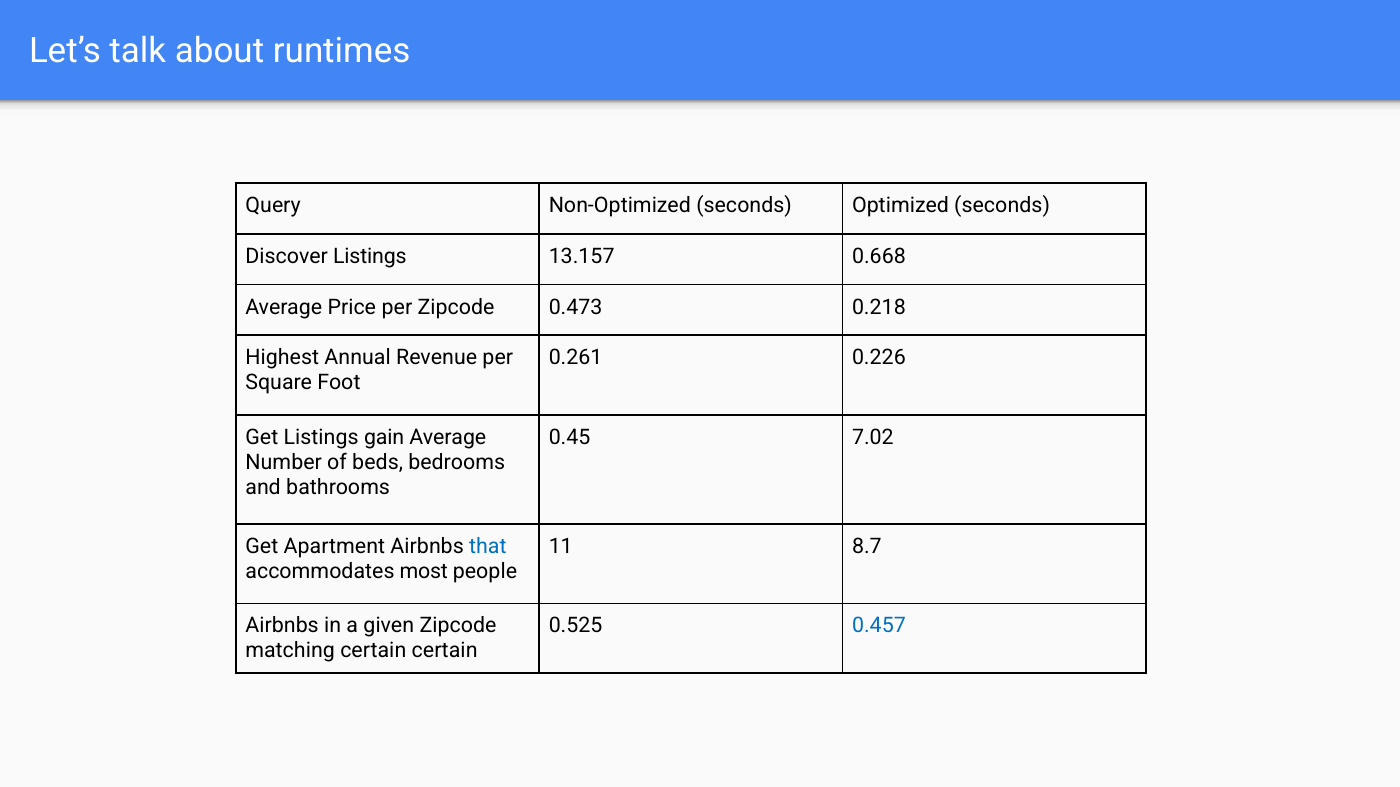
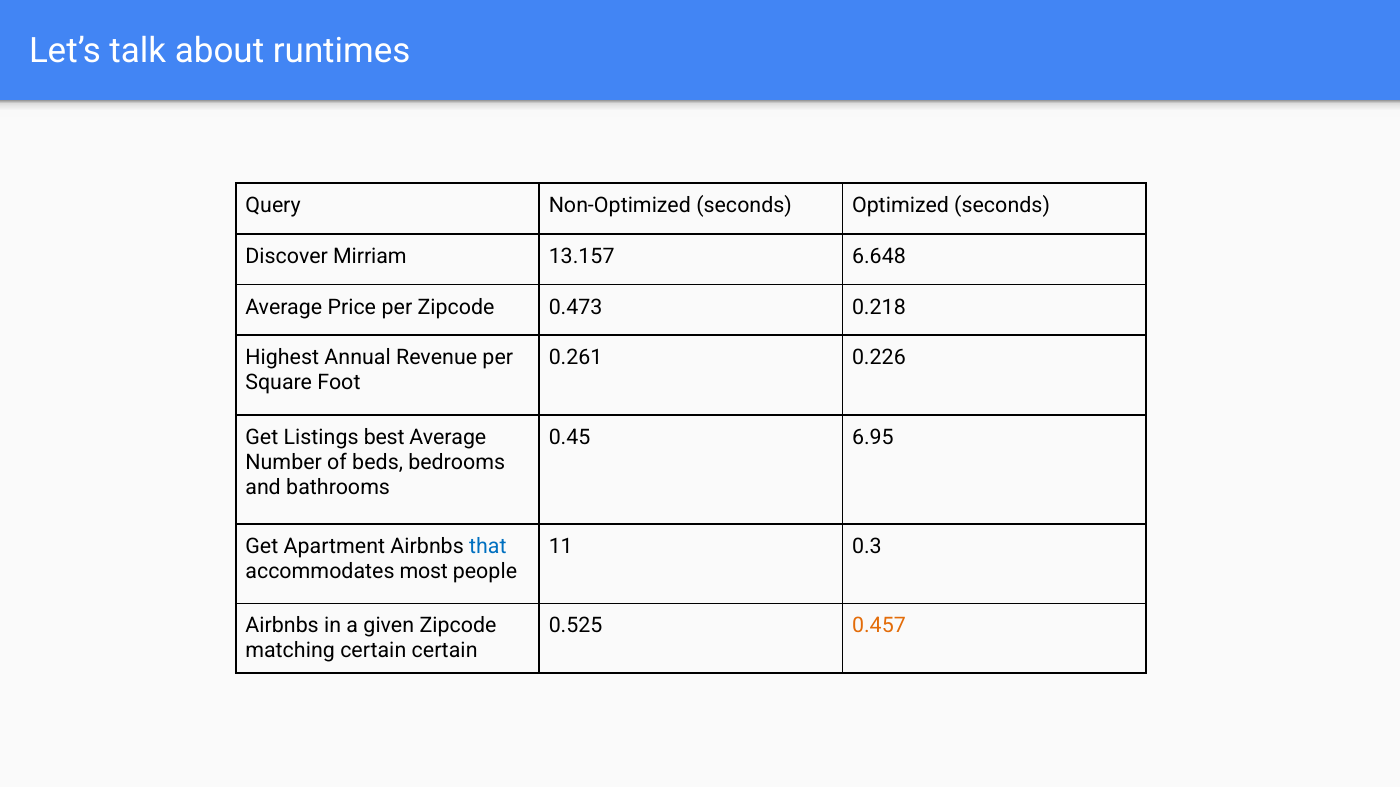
Discover Listings: Listings -> Mirriam (370, 257)
0.668: 0.668 -> 6.648 (879, 257)
gain: gain -> best (384, 438)
7.02: 7.02 -> 6.95 (873, 438)
8.7: 8.7 -> 0.3 (867, 547)
0.457 colour: blue -> orange (879, 626)
